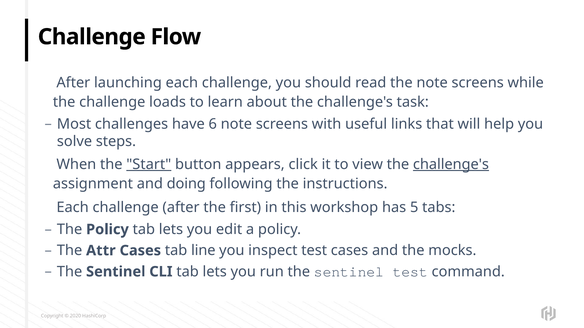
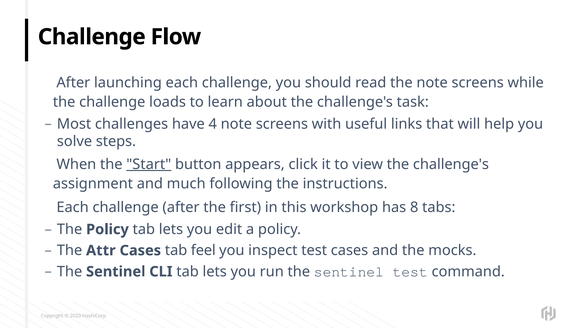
6: 6 -> 4 (213, 124)
challenge's underline: present -> none (451, 165)
doing: doing -> much (186, 184)
5: 5 -> 8 (414, 208)
line: line -> feel (203, 251)
